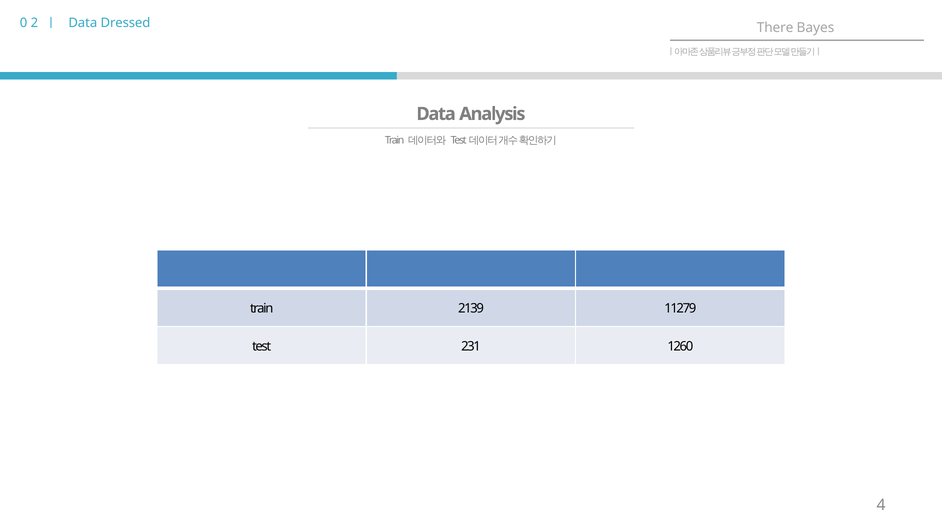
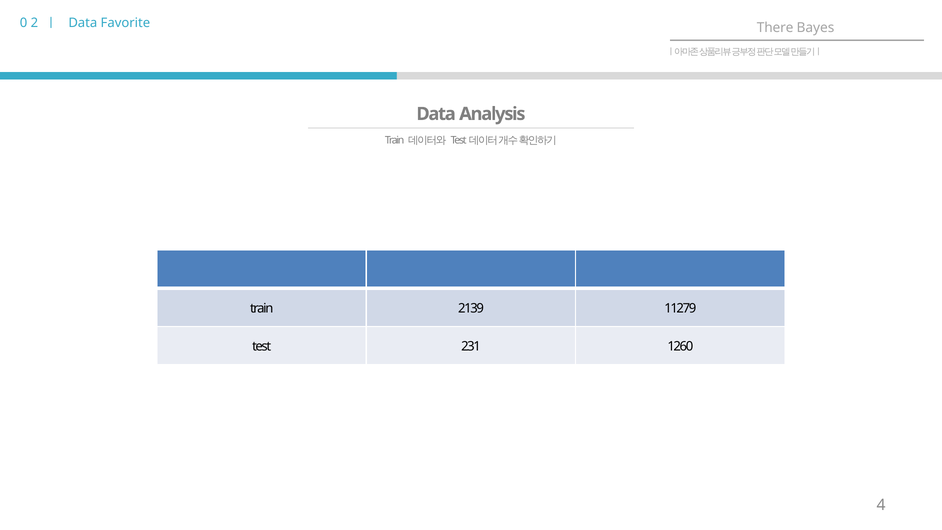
Dressed: Dressed -> Favorite (125, 23)
